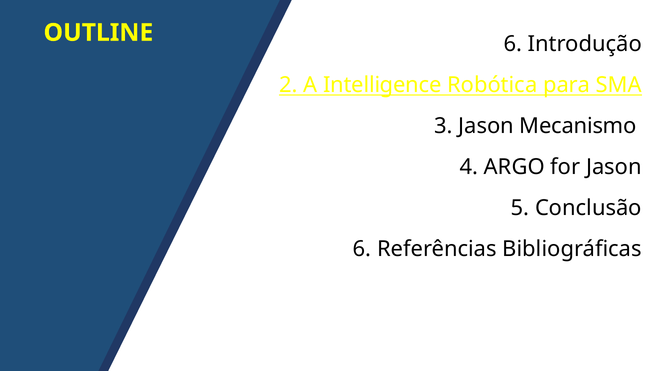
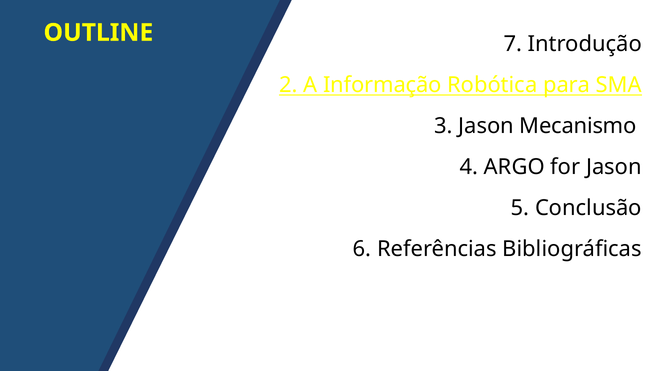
OUTLINE 6: 6 -> 7 (513, 44)
Intelligence: Intelligence -> Informação (382, 85)
